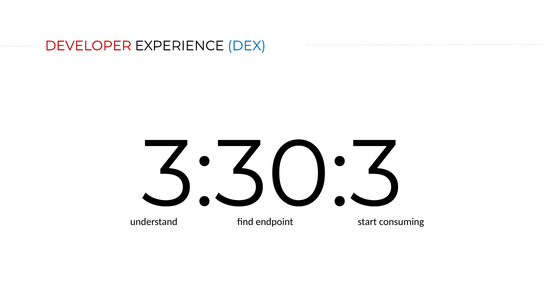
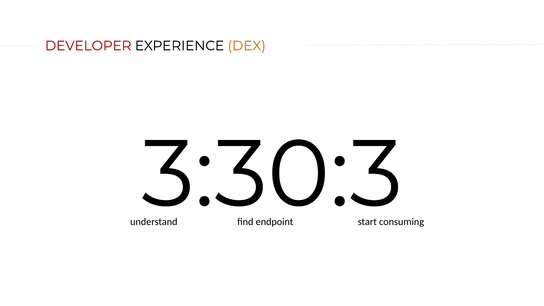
DEX colour: blue -> orange (247, 46)
